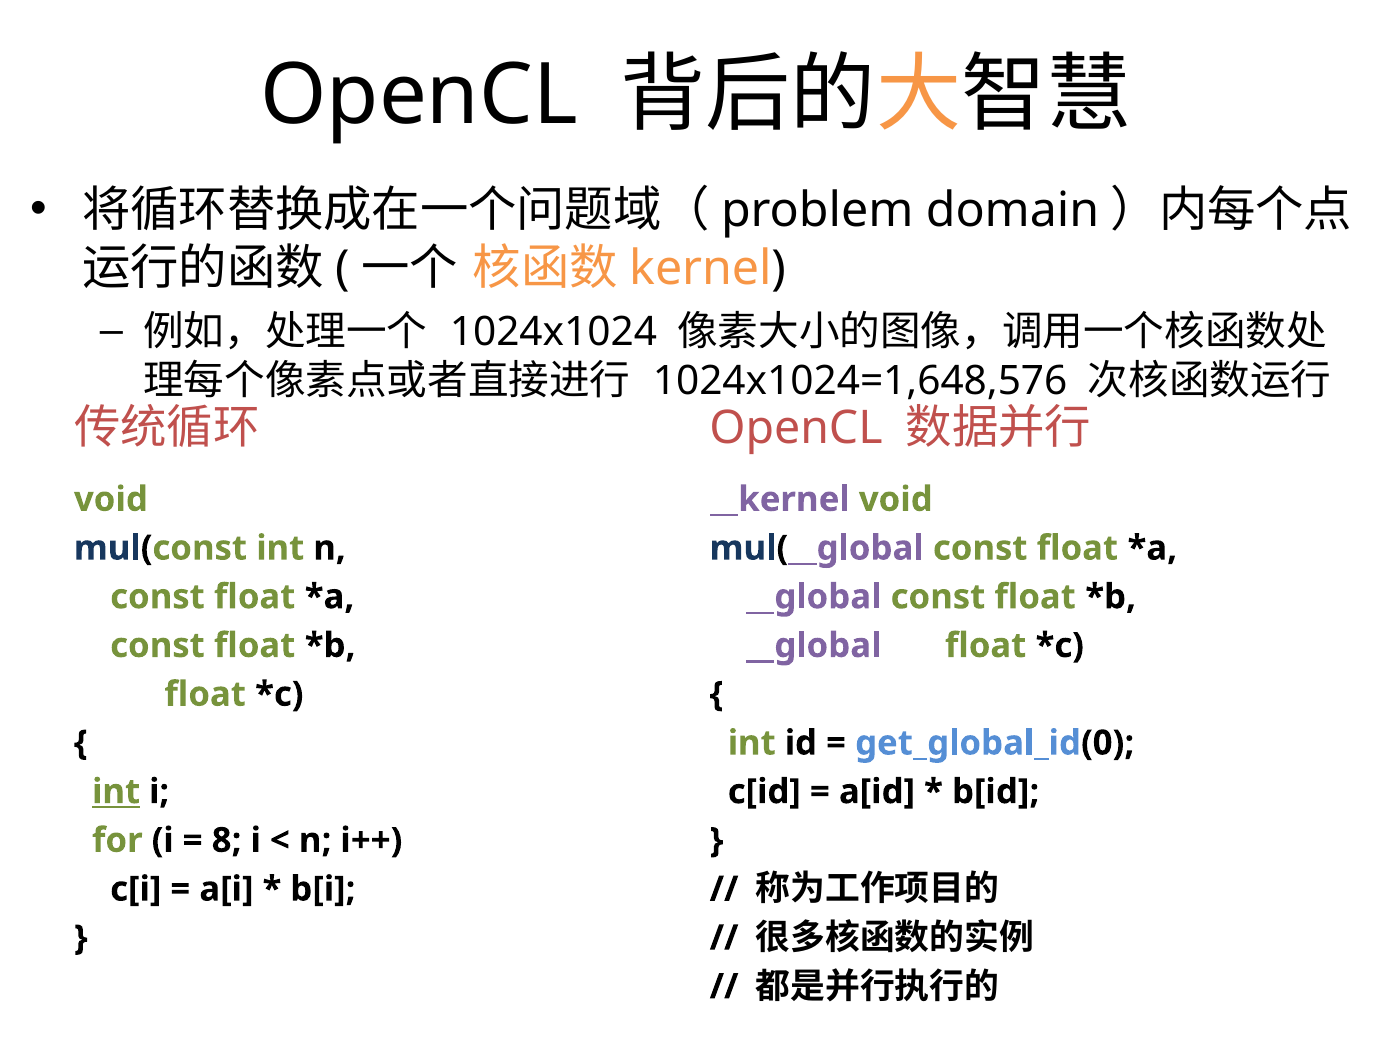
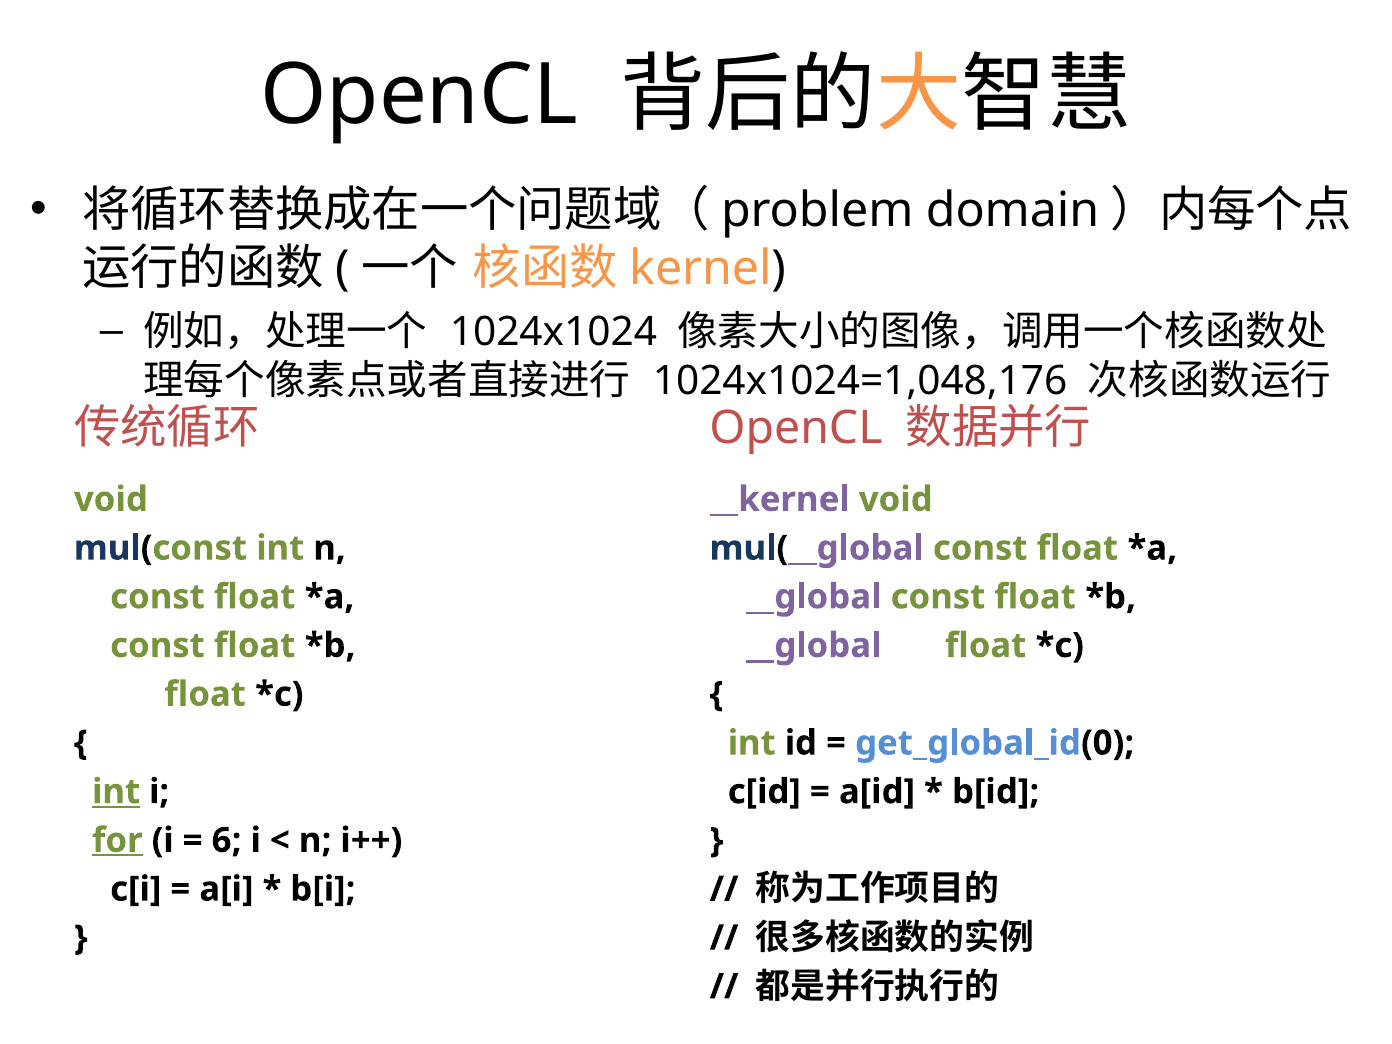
1024x1024=1,648,576: 1024x1024=1,648,576 -> 1024x1024=1,048,176 (860, 381)
for underline: none -> present (117, 840)
8: 8 -> 6 (227, 840)
